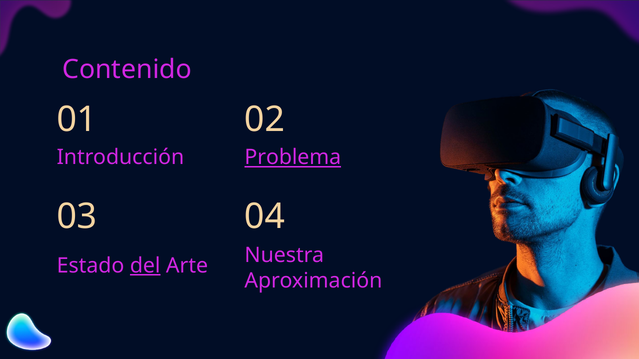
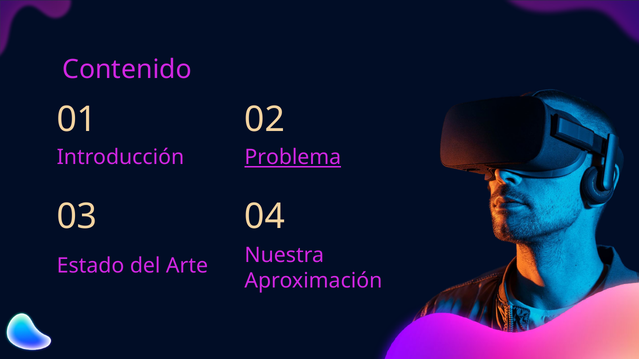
del underline: present -> none (145, 266)
